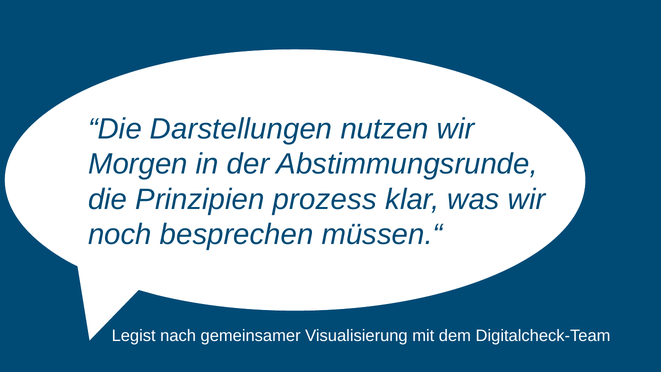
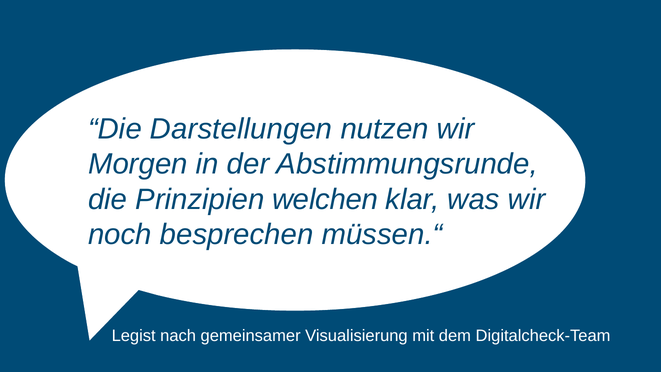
prozess: prozess -> welchen (325, 199)
